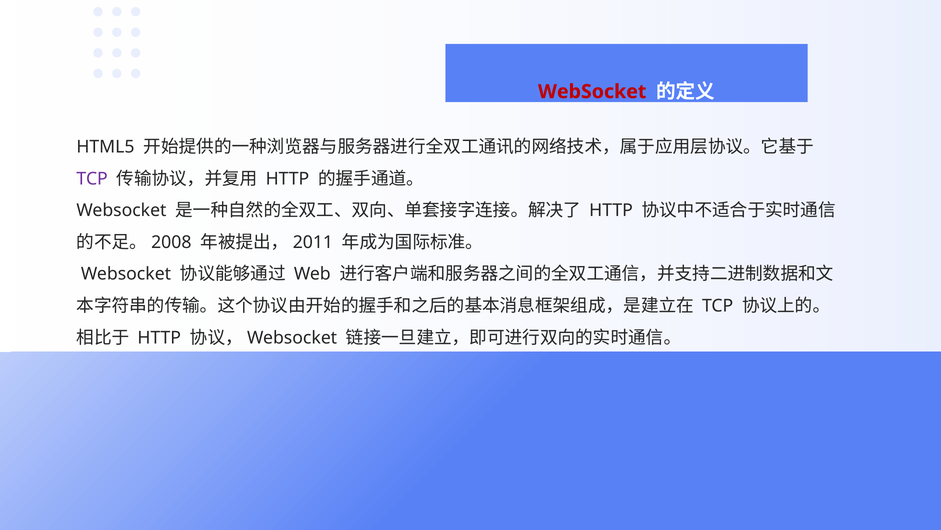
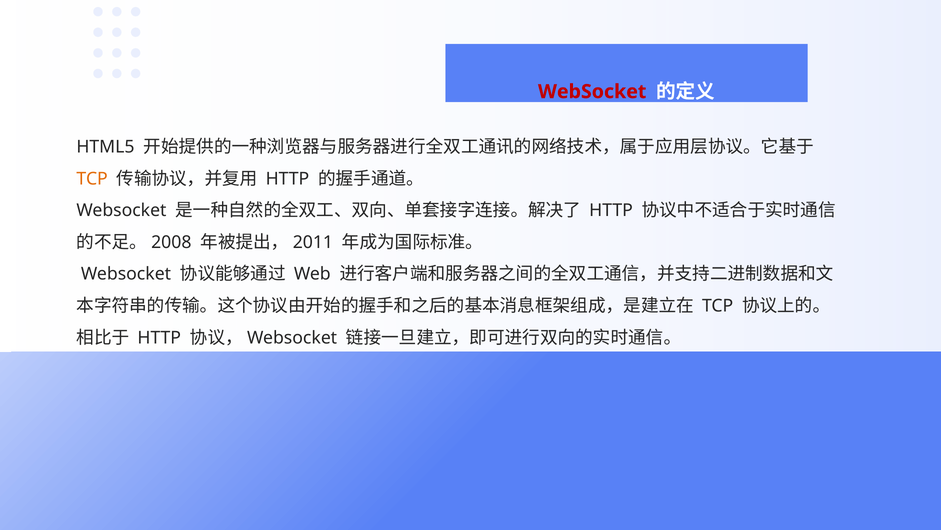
TCP colour: purple -> orange (92, 178)
